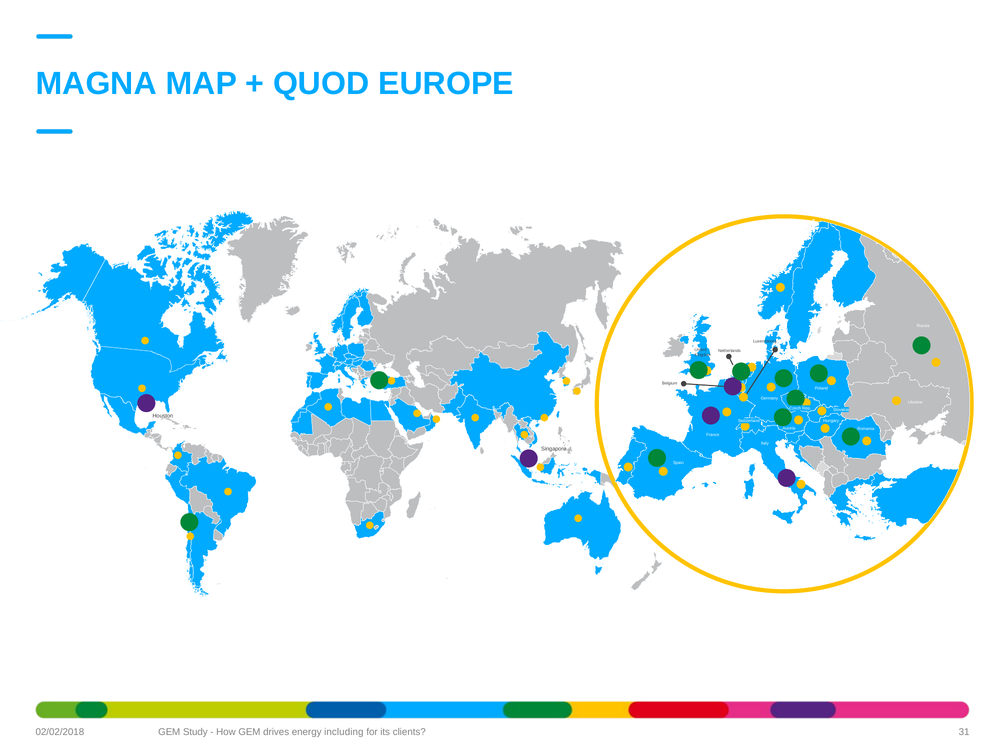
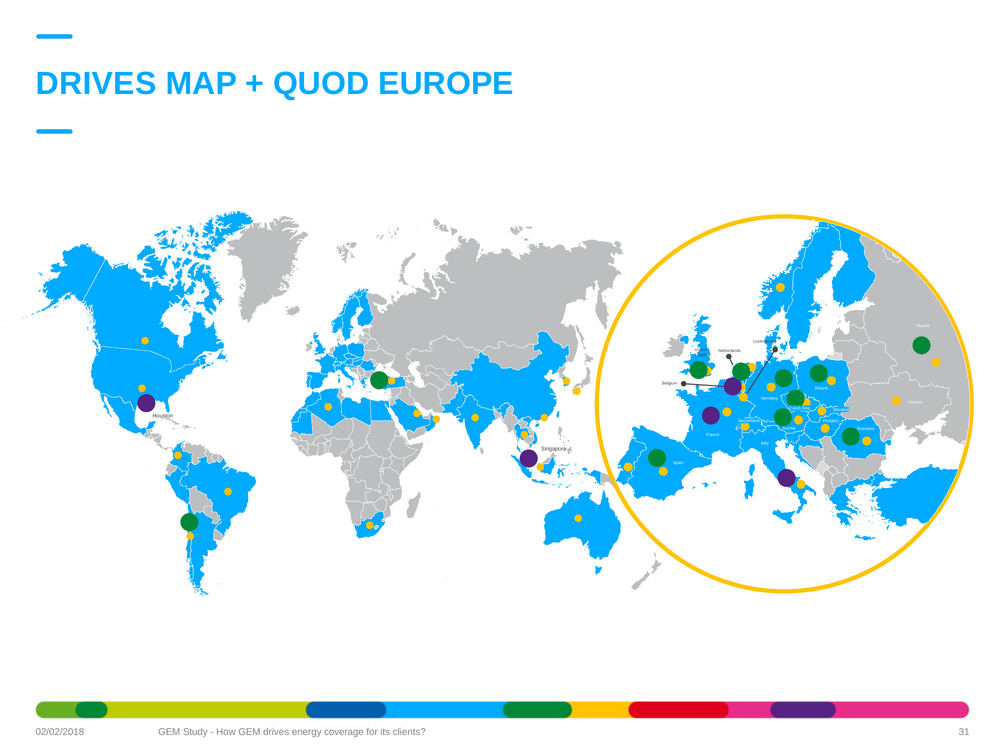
MAGNA: MAGNA -> DRIVES (96, 84)
including: including -> coverage (344, 732)
